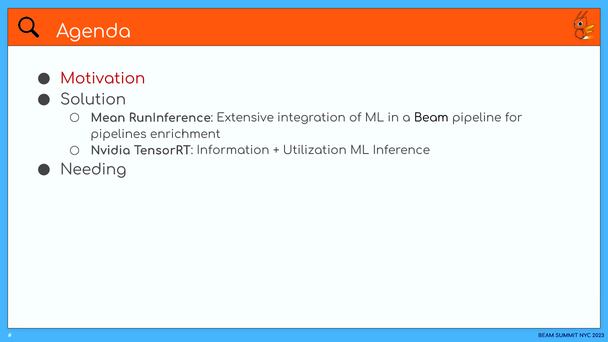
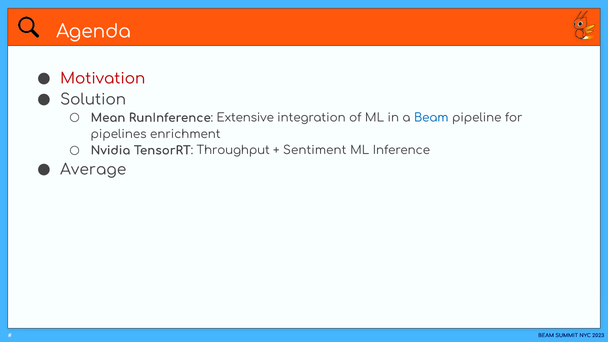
Beam colour: black -> blue (431, 118)
Information: Information -> Throughput (233, 151)
Utilization: Utilization -> Sentiment (315, 151)
Needing: Needing -> Average (93, 170)
